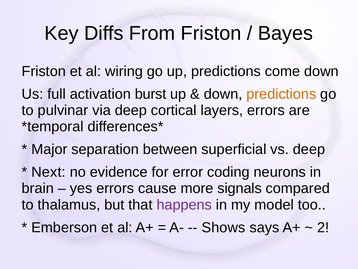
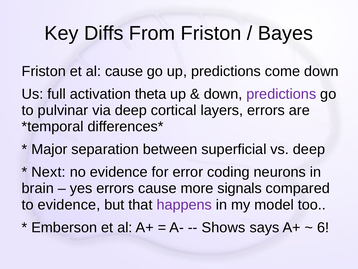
al wiring: wiring -> cause (124, 71)
burst: burst -> theta (151, 94)
predictions colour: orange -> purple (281, 94)
to thalamus: thalamus -> evidence (69, 205)
2: 2 -> 6 (323, 227)
